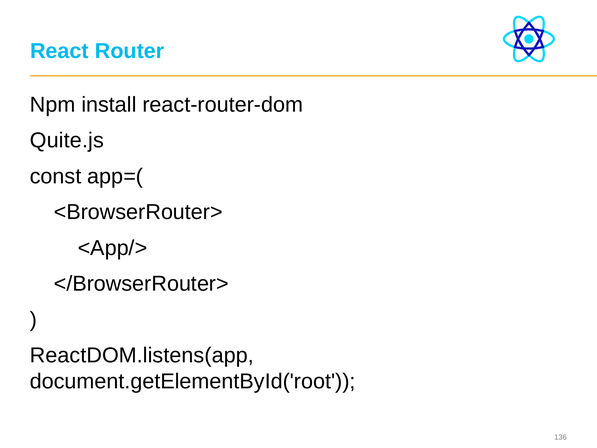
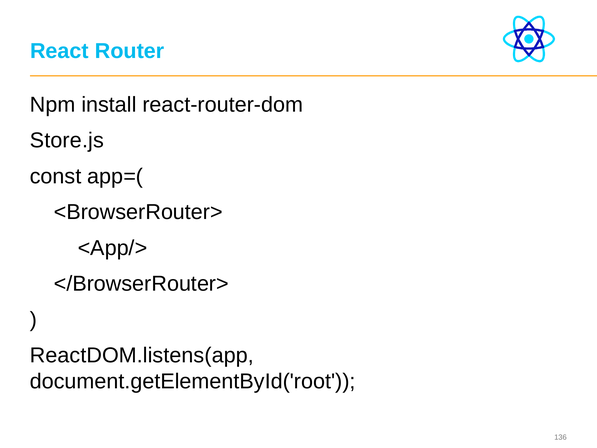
Quite.js: Quite.js -> Store.js (67, 140)
